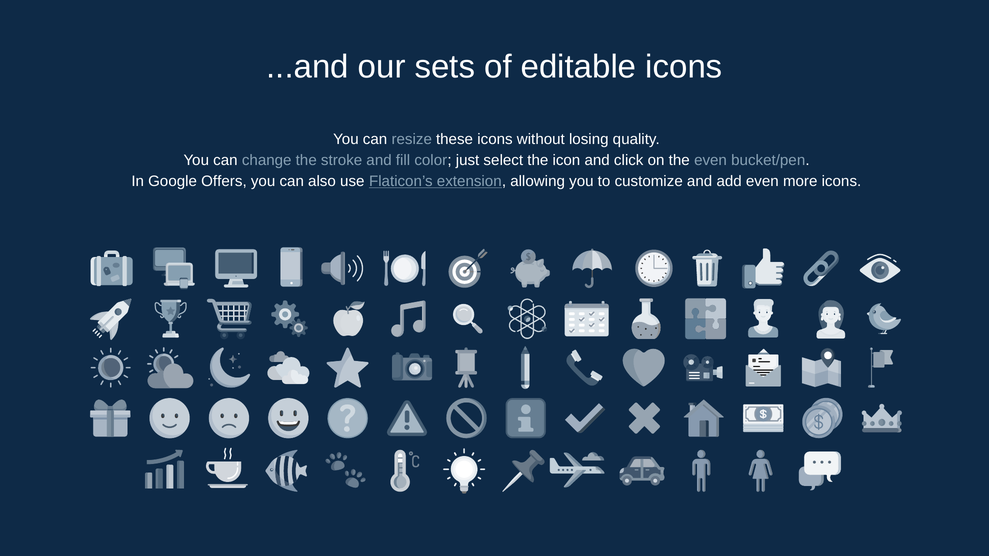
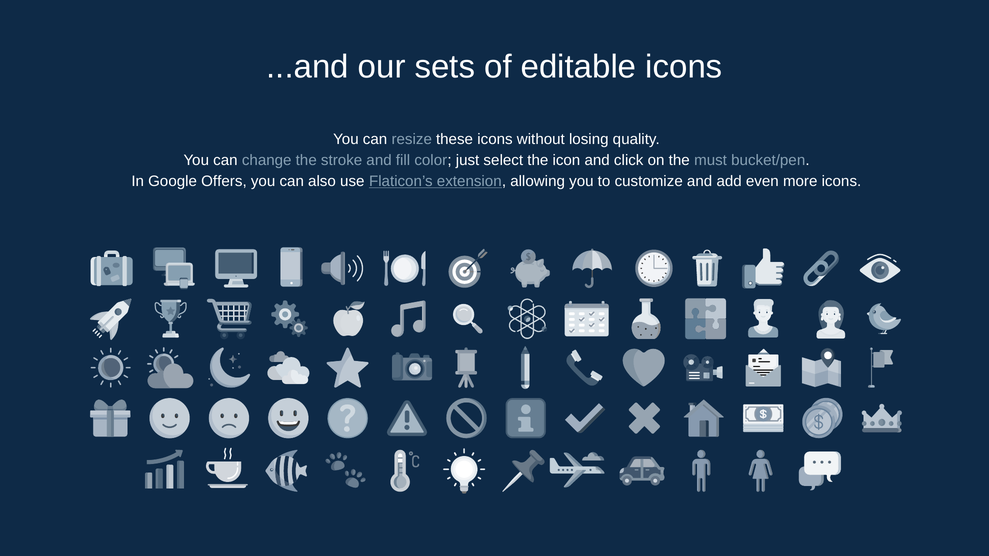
the even: even -> must (711, 160)
